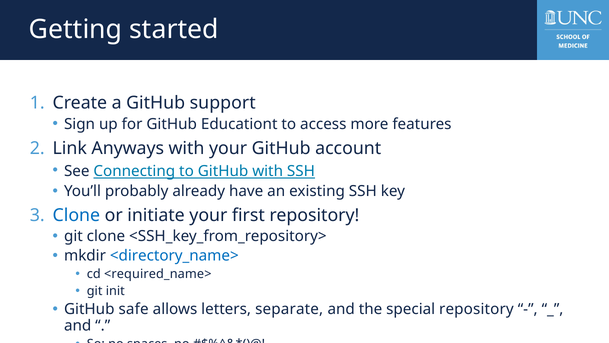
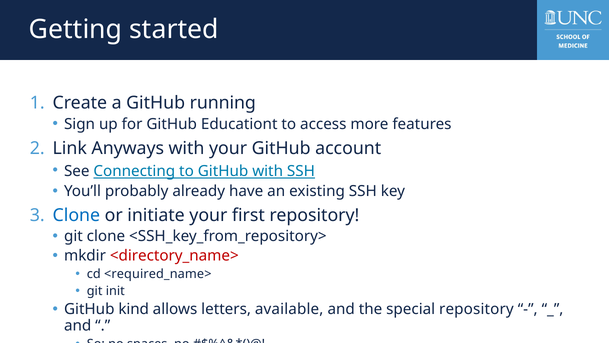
support: support -> running (223, 103)
<directory_name> colour: blue -> red (174, 256)
safe: safe -> kind (134, 309)
separate: separate -> available (289, 309)
